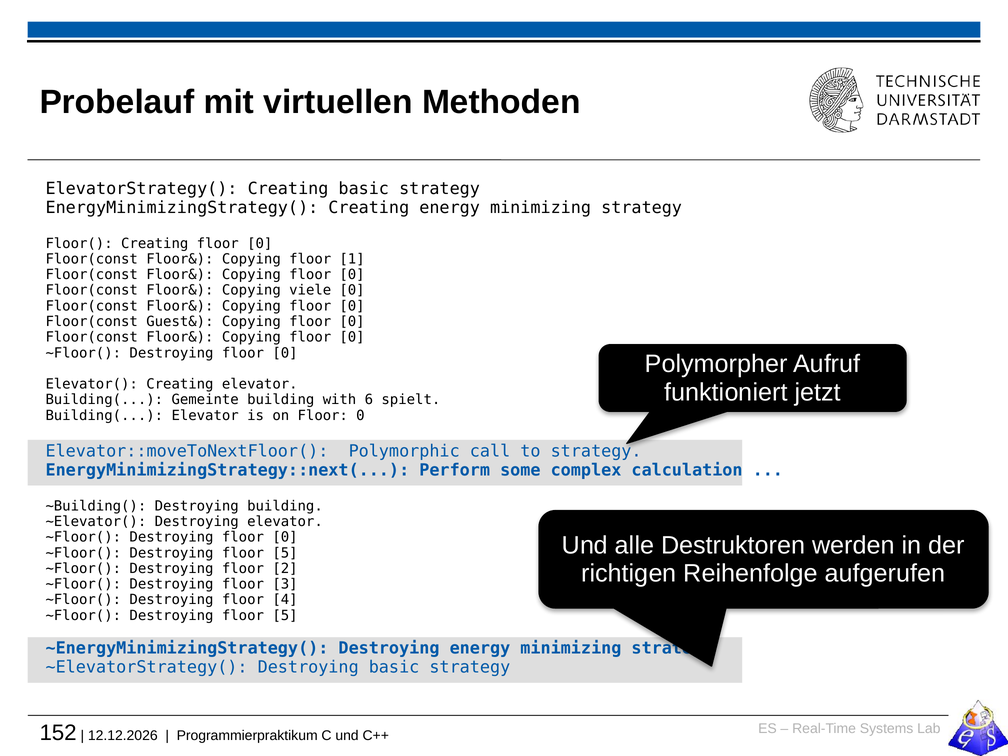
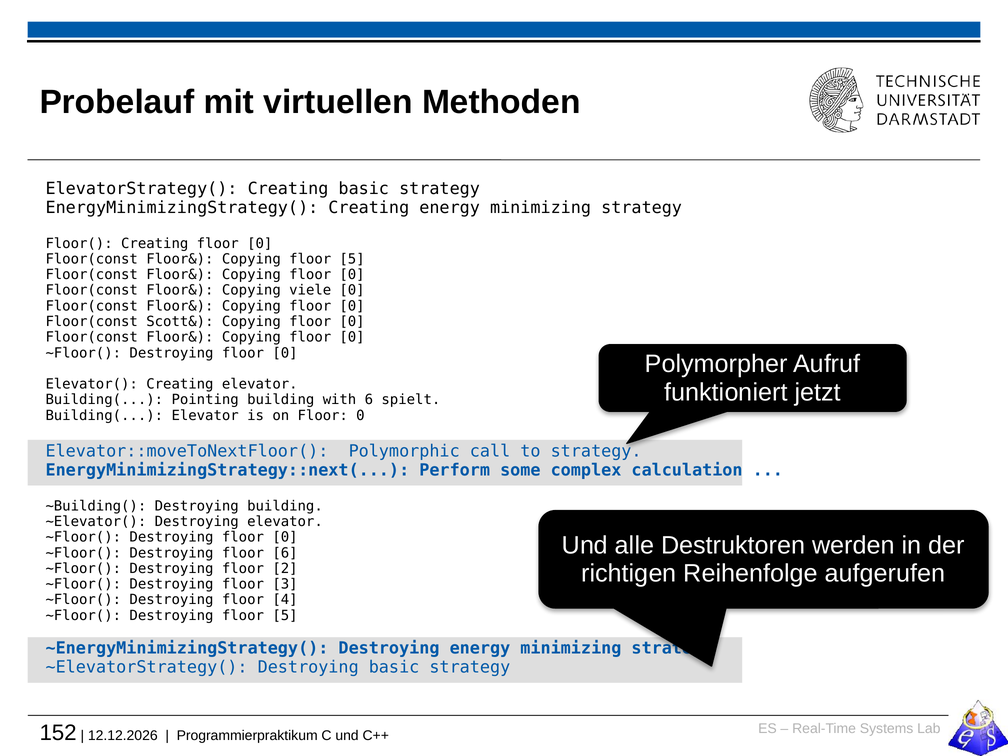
Copying floor 1: 1 -> 5 (352, 259)
Guest&: Guest& -> Scott& (180, 322)
Gemeinte: Gemeinte -> Pointing (205, 400)
5: 5 -> 6 (285, 553)
